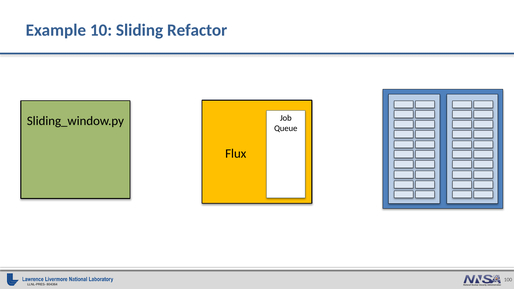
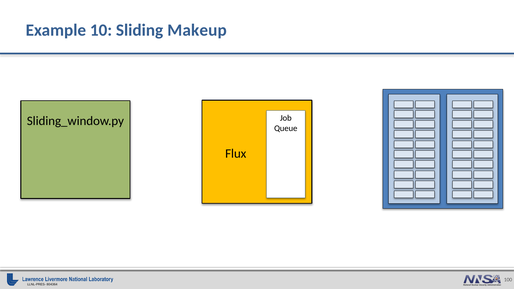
Refactor: Refactor -> Makeup (197, 30)
